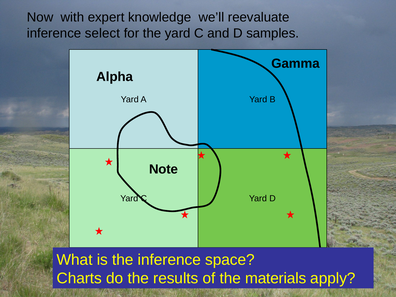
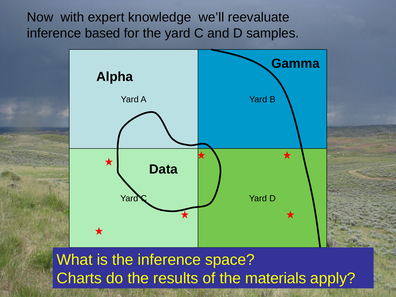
select: select -> based (103, 33)
Note: Note -> Data (163, 169)
